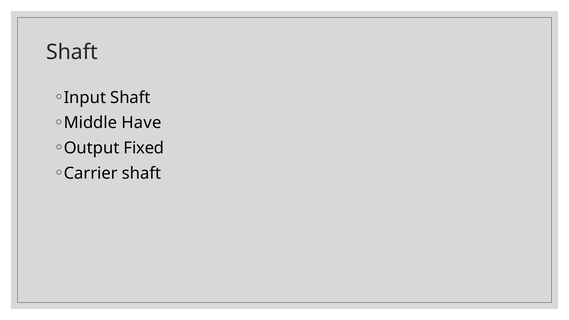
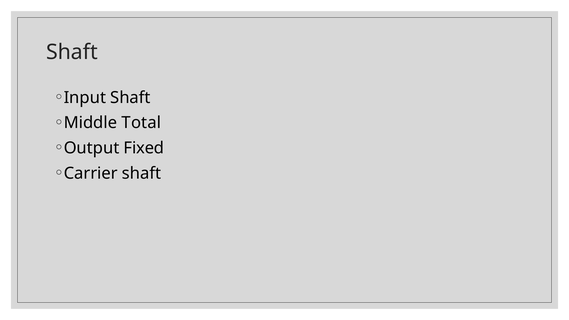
Have: Have -> Total (141, 123)
